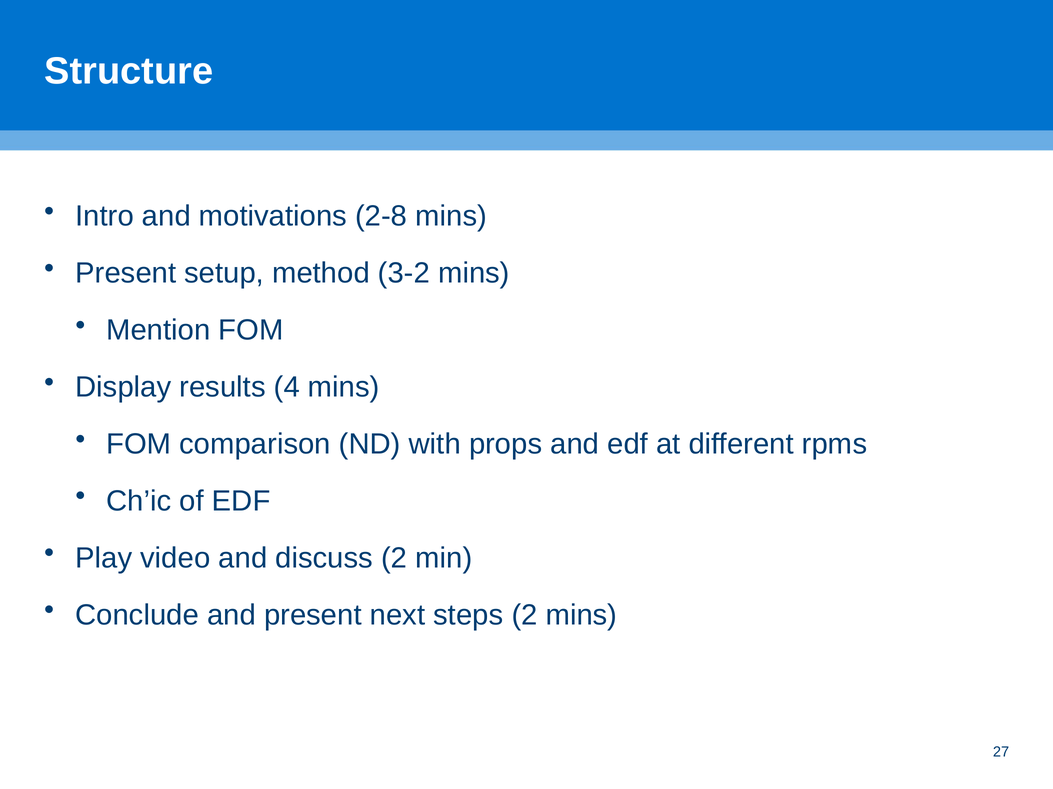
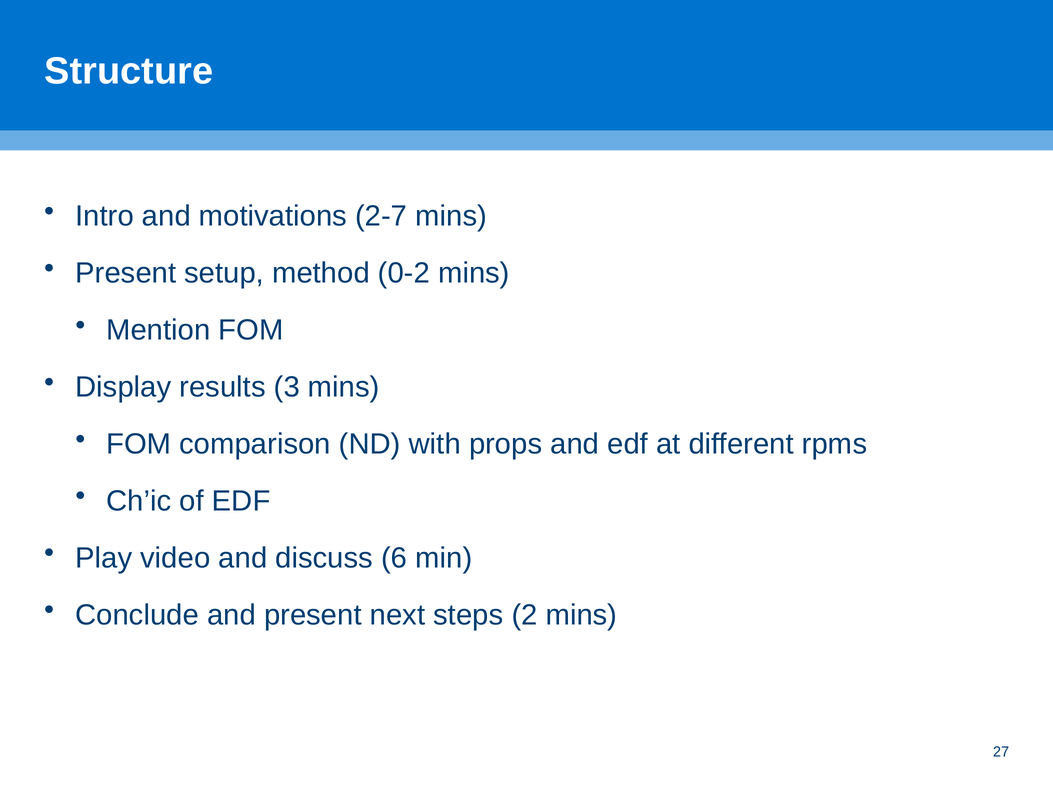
2-8: 2-8 -> 2-7 (381, 216)
3-2: 3-2 -> 0-2 (404, 273)
4: 4 -> 3 (287, 387)
discuss 2: 2 -> 6 (394, 559)
